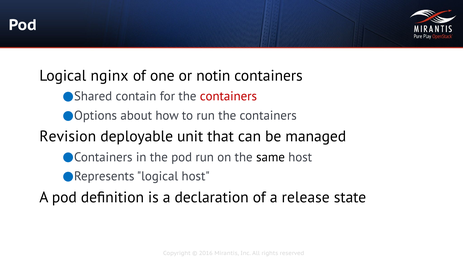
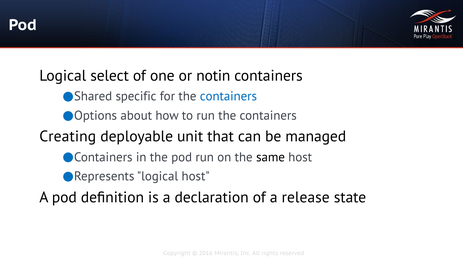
nginx: nginx -> select (110, 76)
contain: contain -> specific (136, 96)
containers colour: red -> blue (228, 96)
Revision: Revision -> Creating (68, 137)
